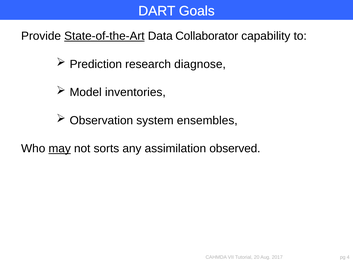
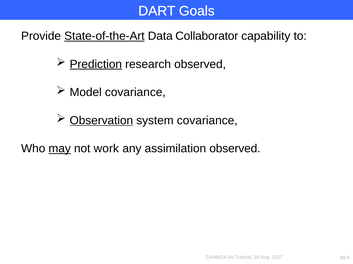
Prediction underline: none -> present (96, 64)
research diagnose: diagnose -> observed (200, 64)
Model inventories: inventories -> covariance (135, 93)
Observation underline: none -> present (101, 121)
system ensembles: ensembles -> covariance (207, 121)
sorts: sorts -> work (106, 149)
